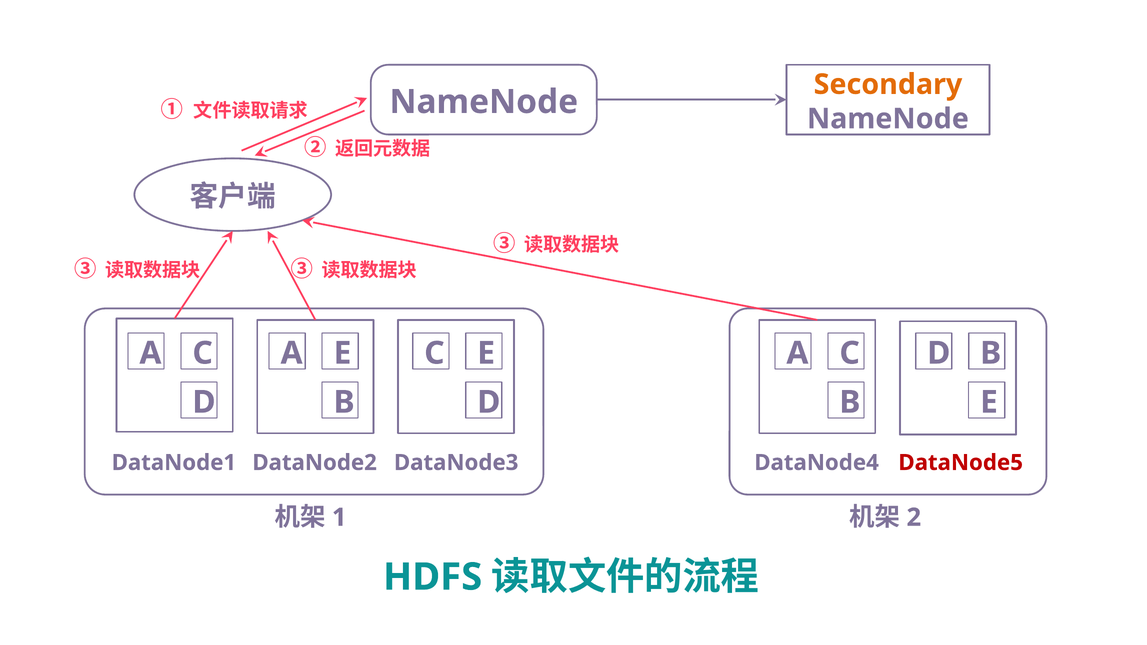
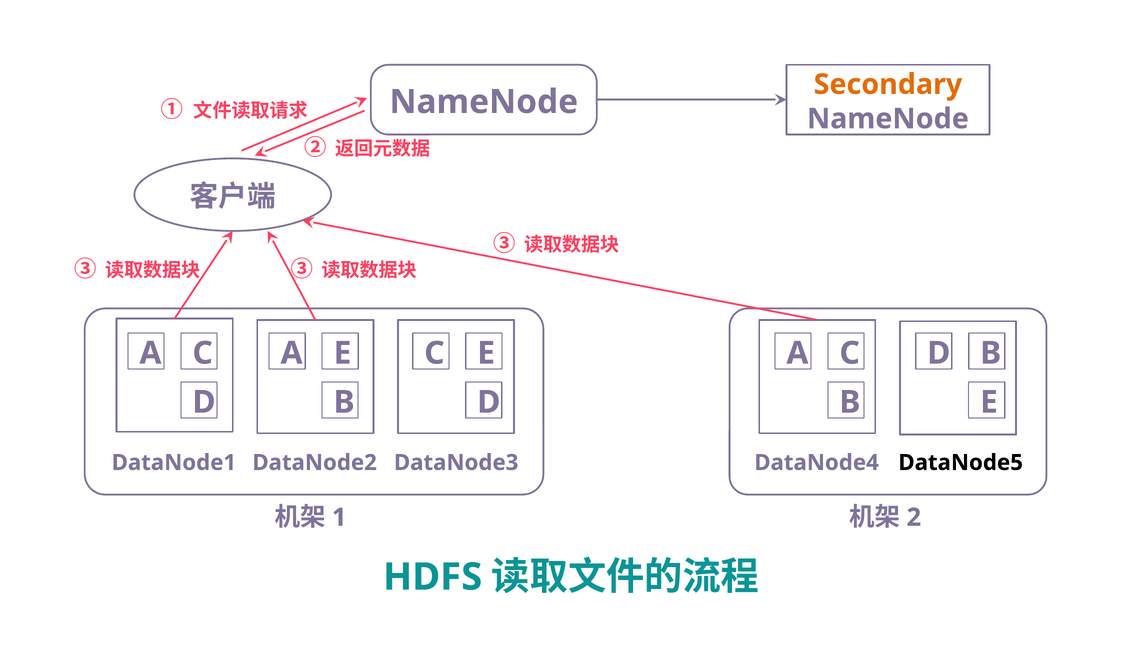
DataNode5 colour: red -> black (961, 463)
